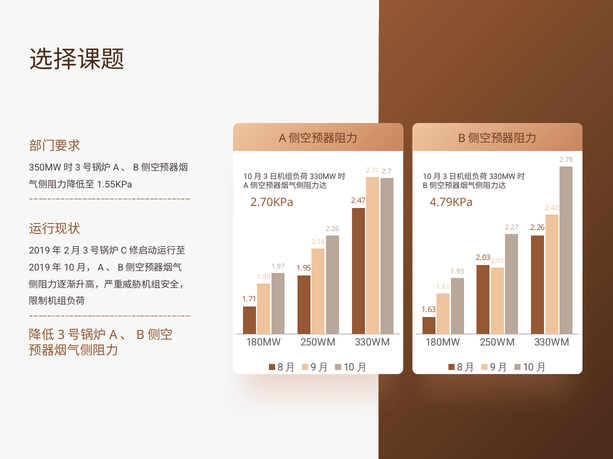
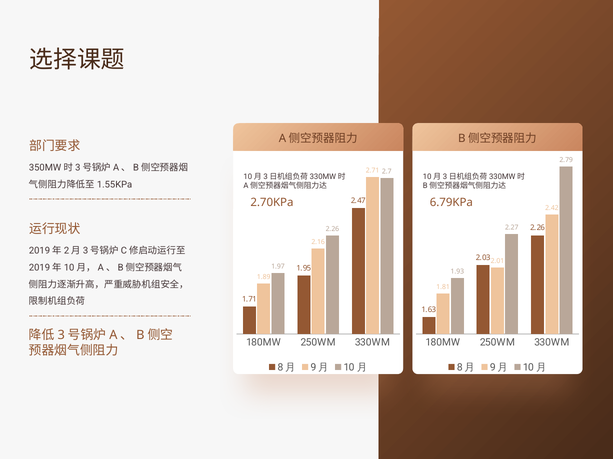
4.79KPa: 4.79KPa -> 6.79KPa (451, 203)
